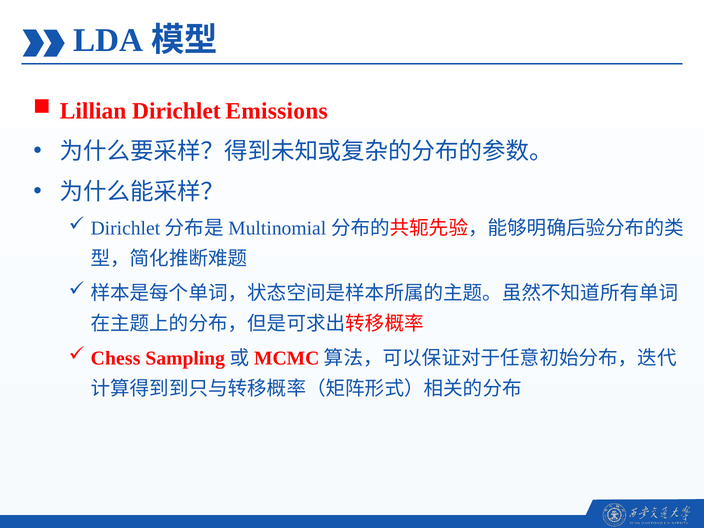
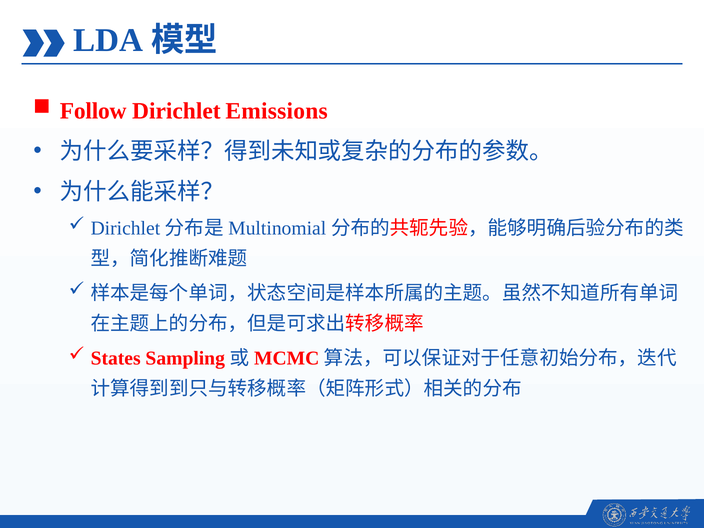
Lillian: Lillian -> Follow (93, 111)
Chess: Chess -> States (116, 358)
